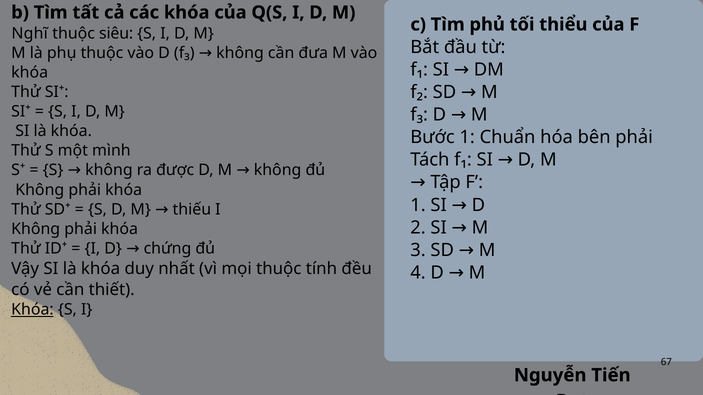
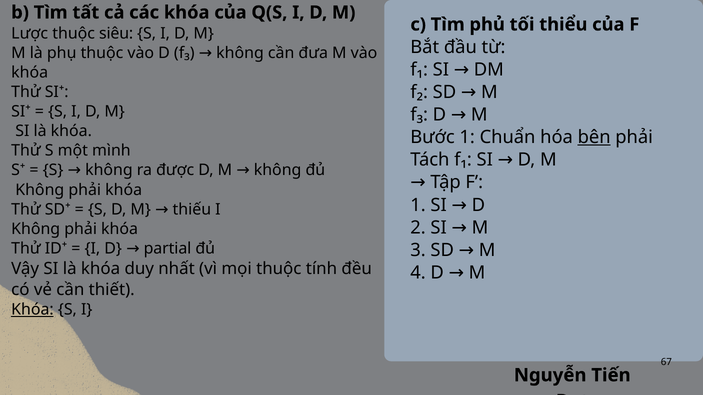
Nghĩ: Nghĩ -> Lược (30, 33)
bên underline: none -> present (594, 137)
chứng: chứng -> partial (167, 249)
